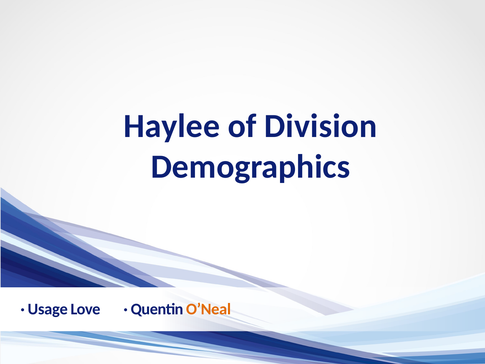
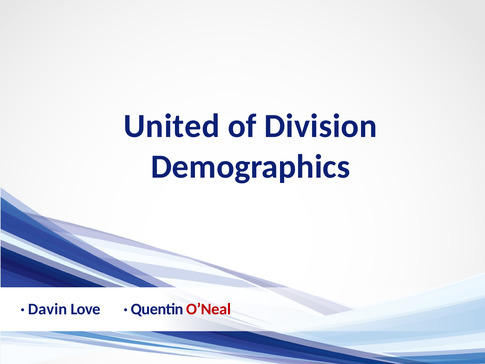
Haylee: Haylee -> United (172, 126)
Usage: Usage -> Davin (48, 309)
O’Neal colour: orange -> red (208, 309)
